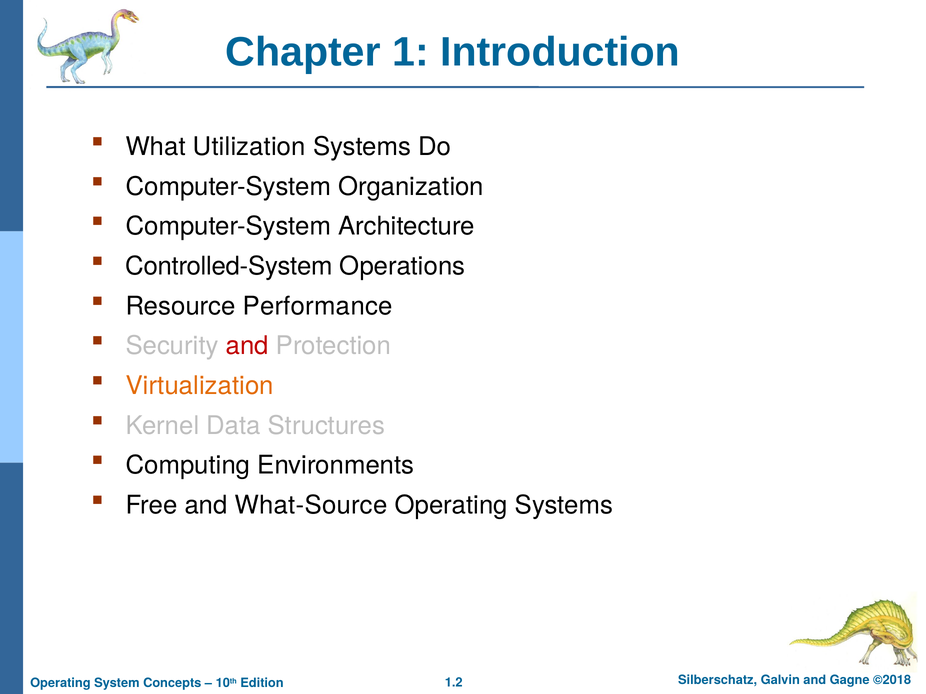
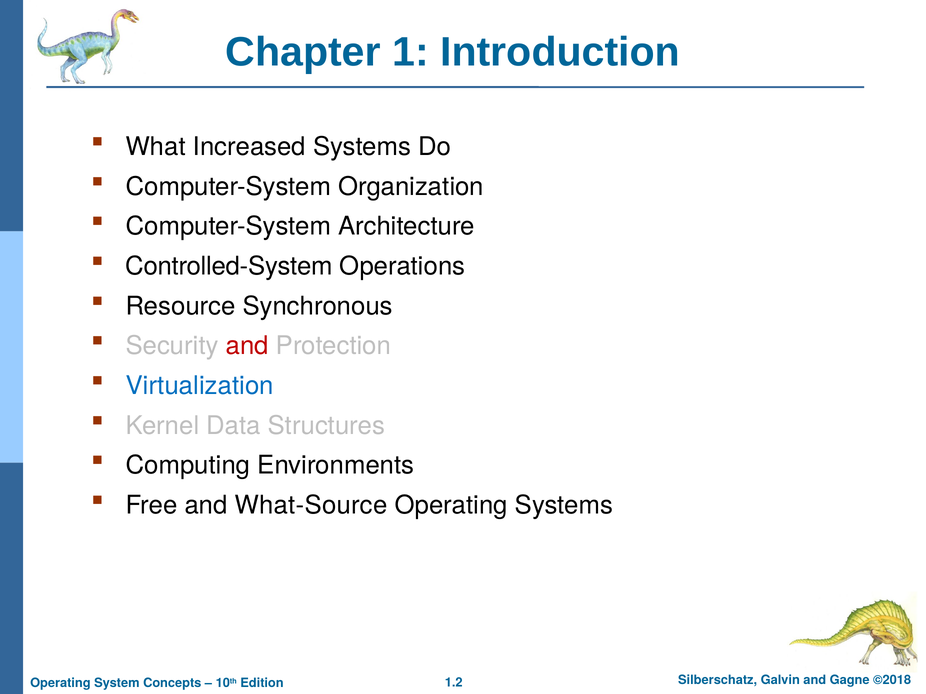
Utilization: Utilization -> Increased (249, 147)
Performance: Performance -> Synchronous (318, 306)
Virtualization colour: orange -> blue (200, 386)
